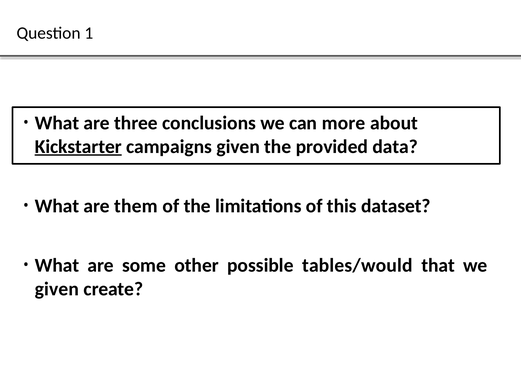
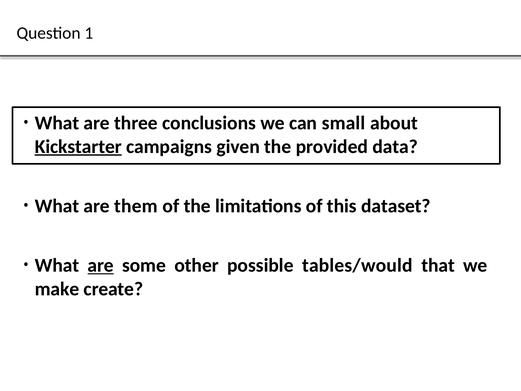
more: more -> small (344, 123)
are underline: none -> present (101, 265)
given: given -> make (57, 289)
